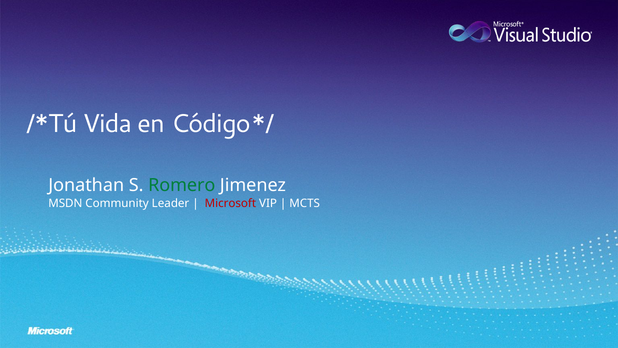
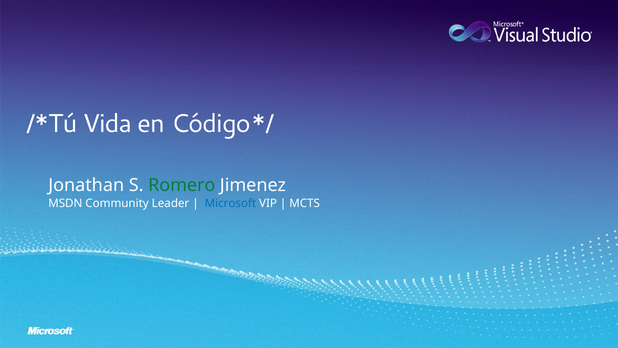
Microsoft colour: red -> blue (230, 203)
